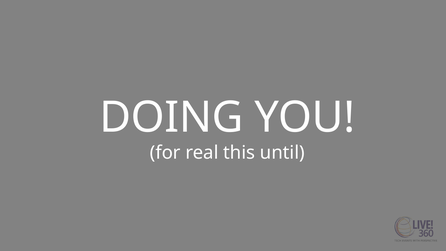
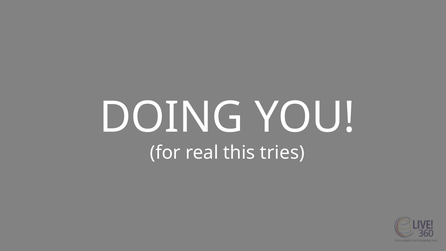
until: until -> tries (282, 153)
